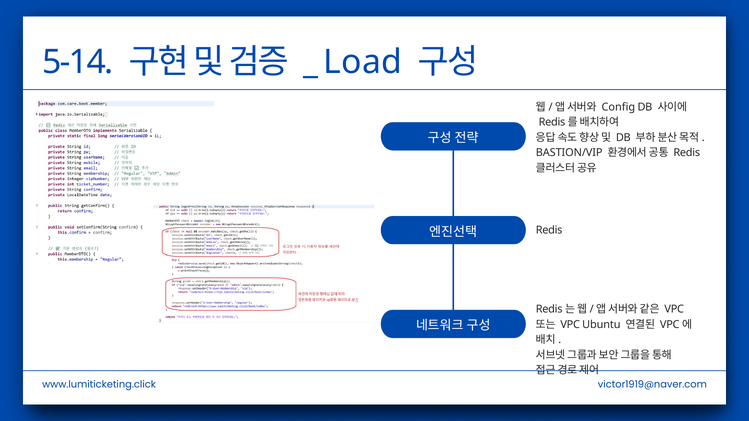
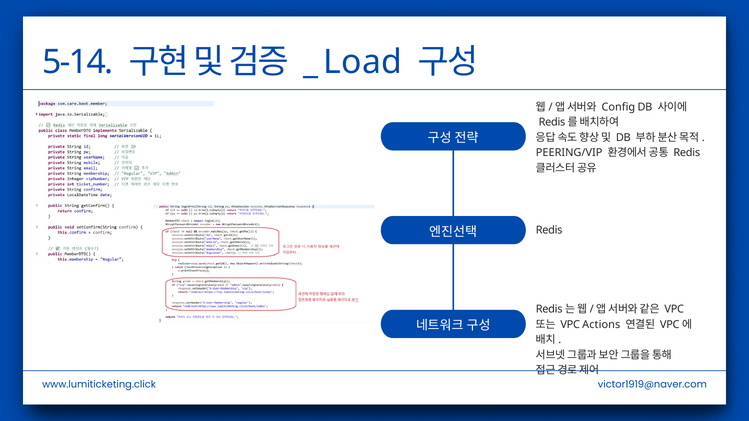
BASTION/VIP: BASTION/VIP -> PEERING/VIP (569, 153)
Ubuntu: Ubuntu -> Actions (601, 325)
